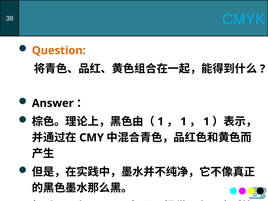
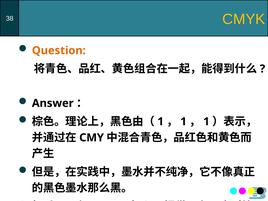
CMYK colour: light blue -> yellow (244, 19)
